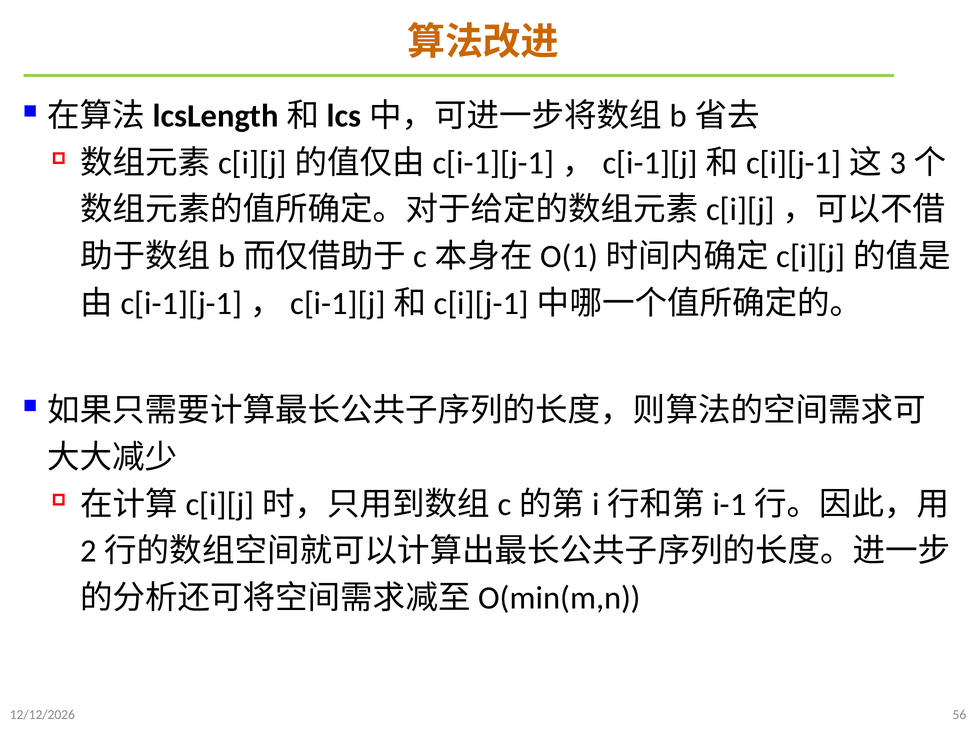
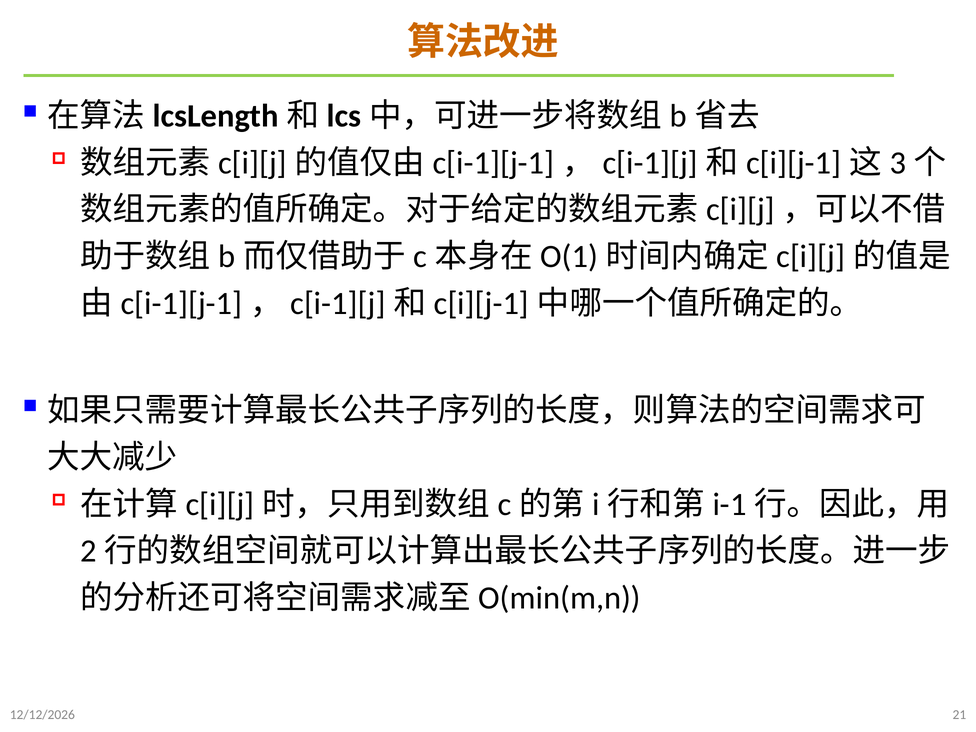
56: 56 -> 21 (959, 715)
